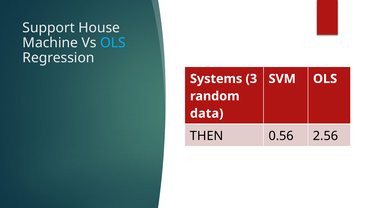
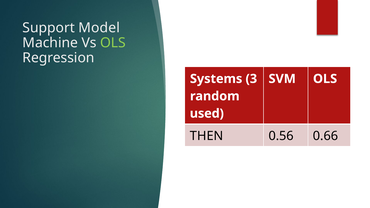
House: House -> Model (99, 28)
OLS colour: light blue -> light green (113, 43)
data: data -> used (207, 114)
2.56: 2.56 -> 0.66 (326, 136)
